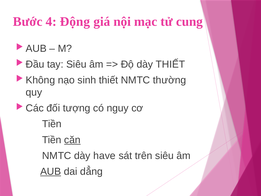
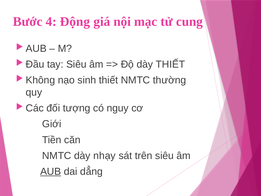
Tiền: Tiền -> Giới (52, 124)
căn underline: present -> none (72, 140)
have: have -> nhạy (104, 156)
